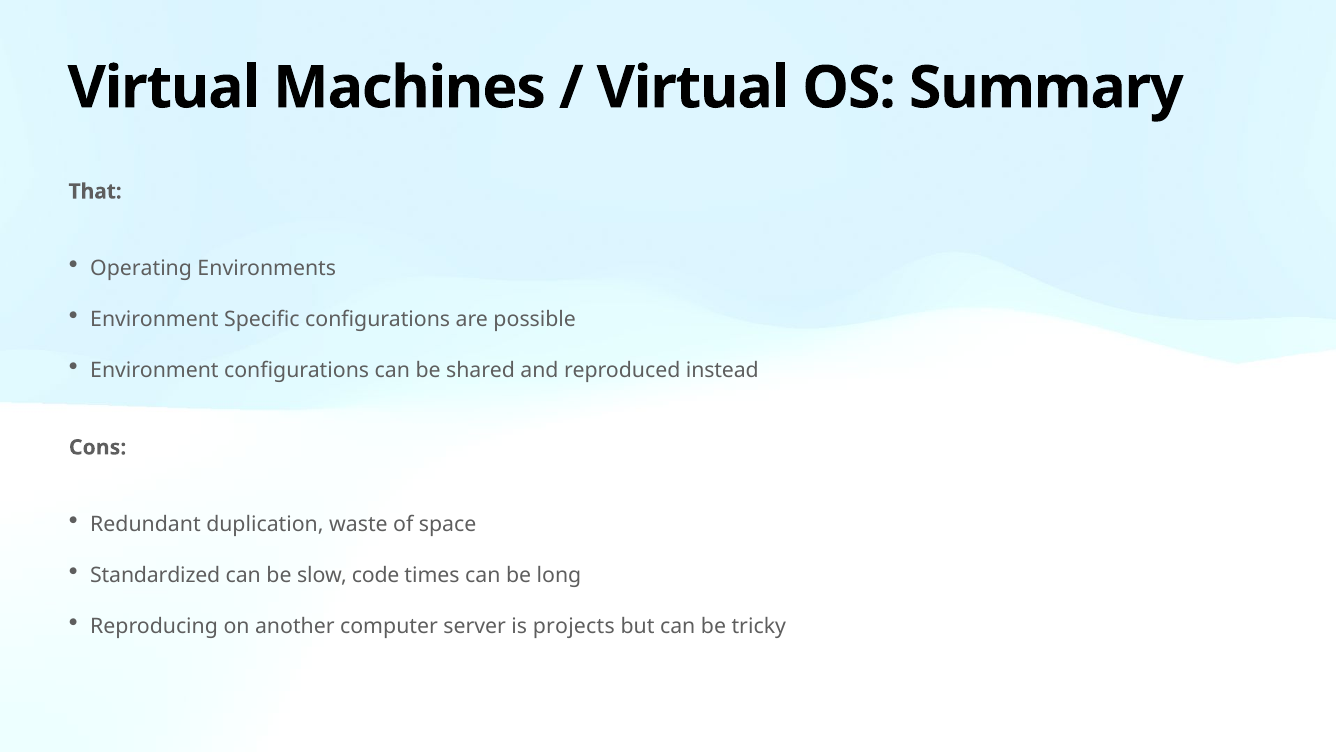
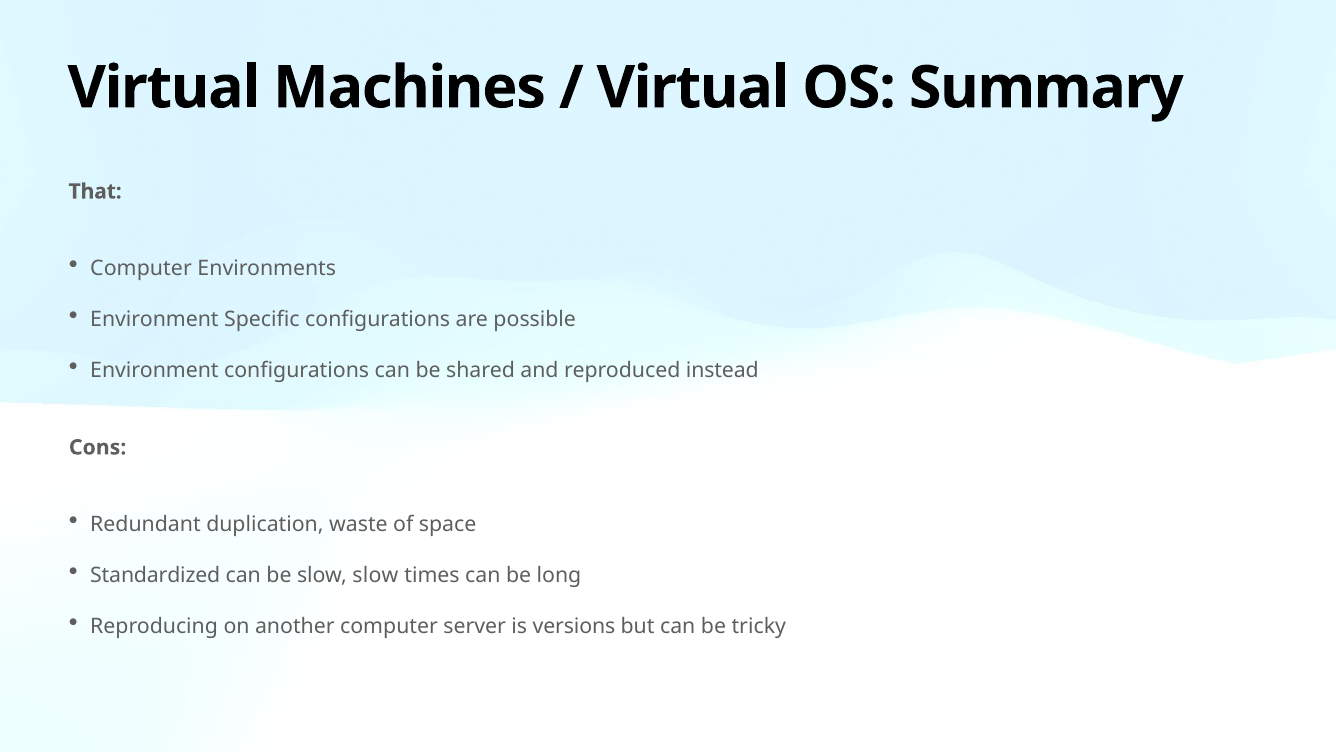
Operating: Operating -> Computer (141, 268)
slow code: code -> slow (375, 575)
projects: projects -> versions (574, 626)
